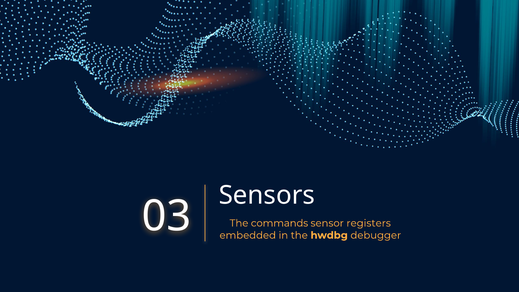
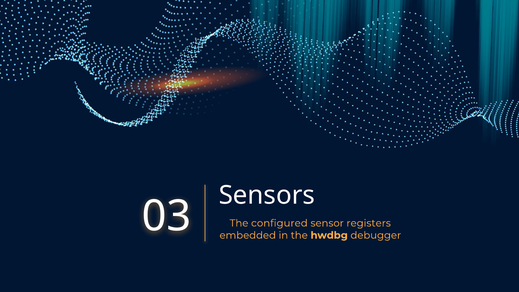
commands: commands -> configured (279, 223)
